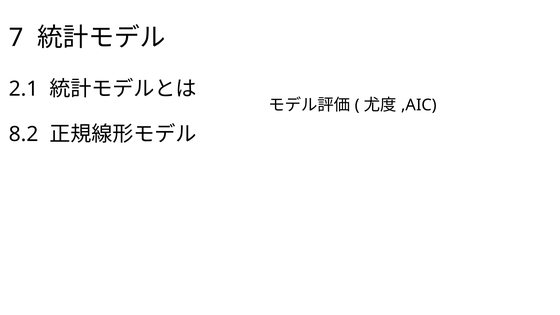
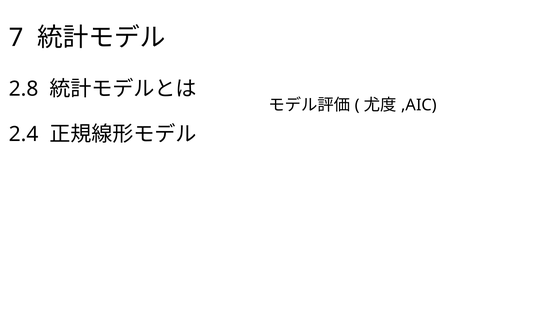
2.1: 2.1 -> 2.8 (24, 89)
8.2: 8.2 -> 2.4 (24, 134)
